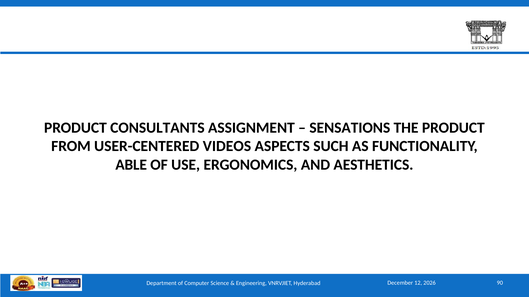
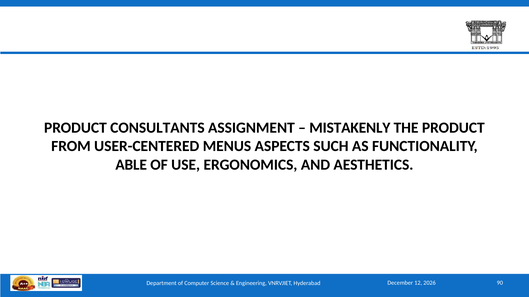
SENSATIONS: SENSATIONS -> MISTAKENLY (350, 128)
VIDEOS: VIDEOS -> MENUS (227, 146)
